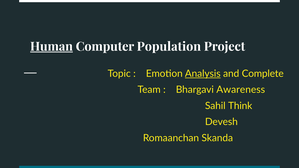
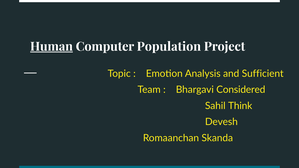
Analysis underline: present -> none (203, 74)
Complete: Complete -> Sufficient (263, 74)
Awareness: Awareness -> Considered (241, 90)
